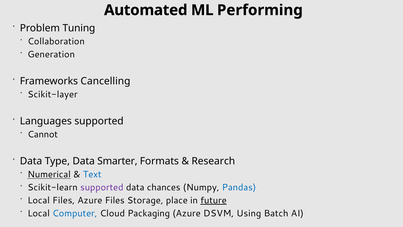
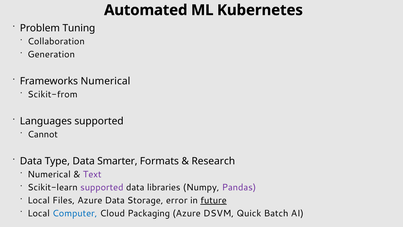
Performing: Performing -> Kubernetes (260, 10)
Frameworks Cancelling: Cancelling -> Numerical (105, 81)
Scikit-layer: Scikit-layer -> Scikit-from (53, 94)
Numerical underline: present -> none (49, 174)
Text colour: blue -> purple (92, 174)
chances: chances -> libraries (164, 187)
Pandas colour: blue -> purple (239, 187)
Azure Files: Files -> Data (115, 200)
place: place -> error (177, 200)
Using: Using -> Quick (249, 213)
